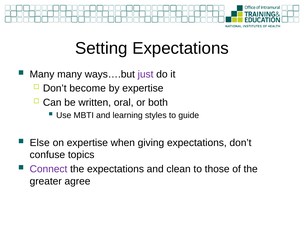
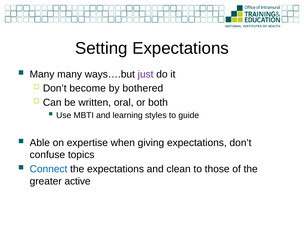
by expertise: expertise -> bothered (143, 88)
Else: Else -> Able (40, 143)
Connect colour: purple -> blue (49, 169)
agree: agree -> active (78, 181)
